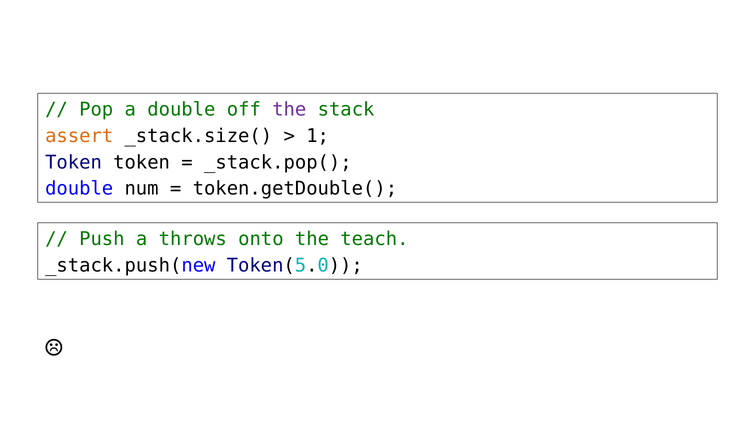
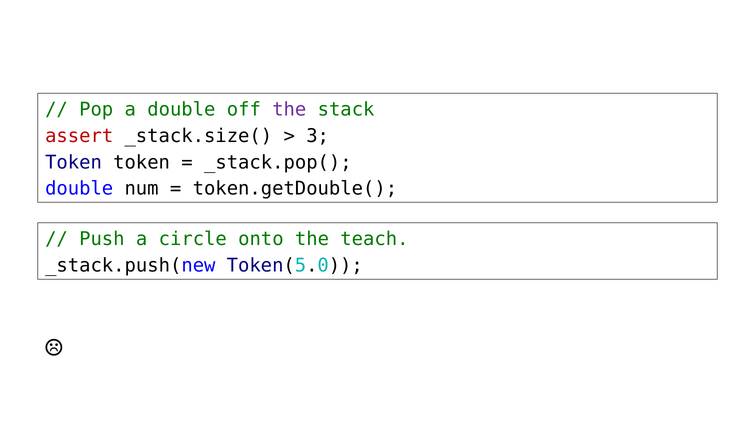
assert colour: orange -> red (79, 136)
1: 1 -> 3 (318, 136)
throws: throws -> circle (193, 239)
